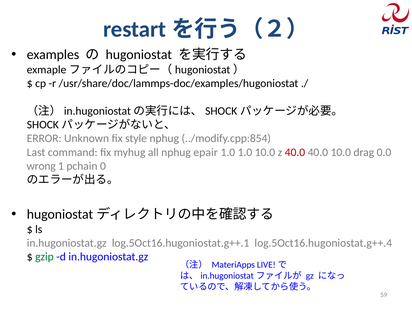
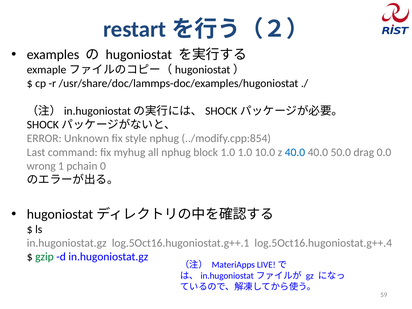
epair: epair -> block (206, 152)
40.0 colour: red -> blue (295, 152)
40.0 10.0: 10.0 -> 50.0 (341, 152)
